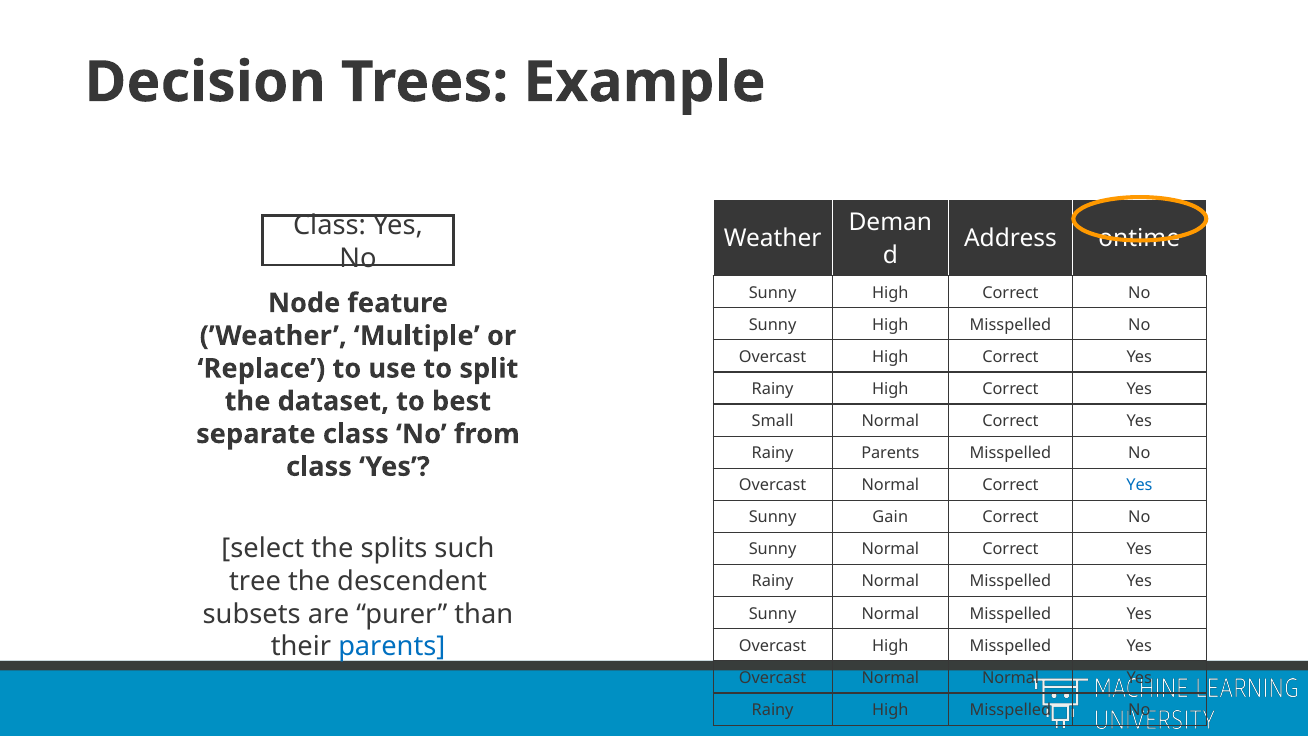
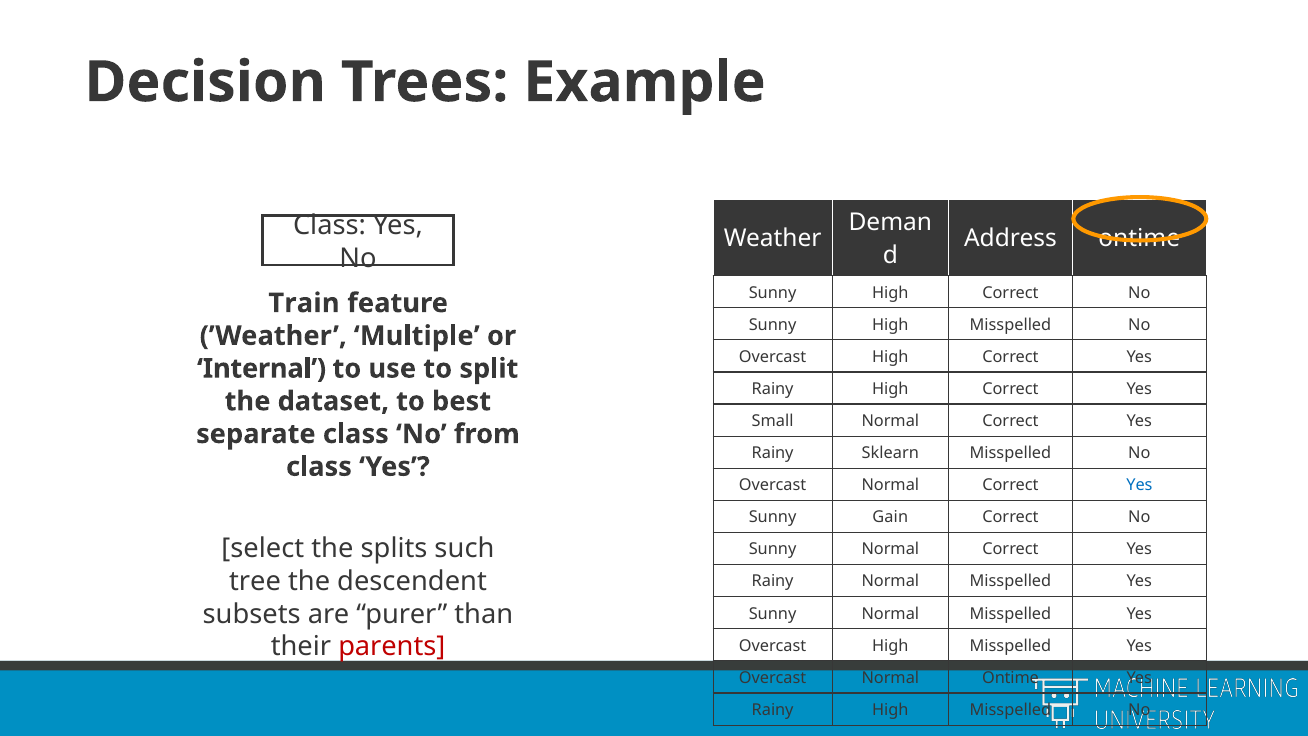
Node: Node -> Train (304, 303)
Replace: Replace -> Internal (262, 368)
Rainy Parents: Parents -> Sklearn (890, 453)
parents colour: blue -> red (392, 647)
Normal Normal: Normal -> Ontime (1011, 678)
